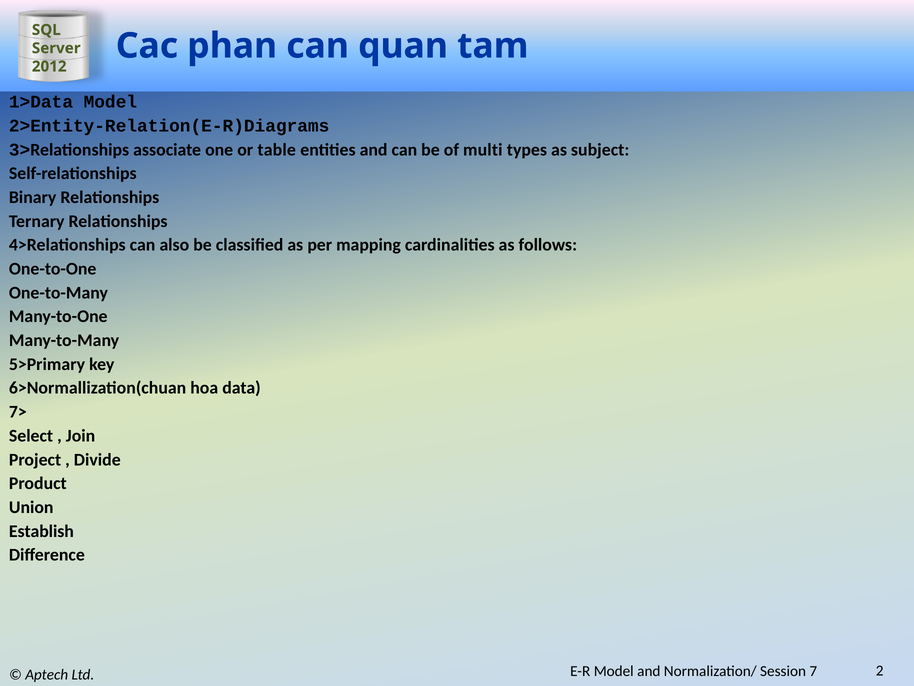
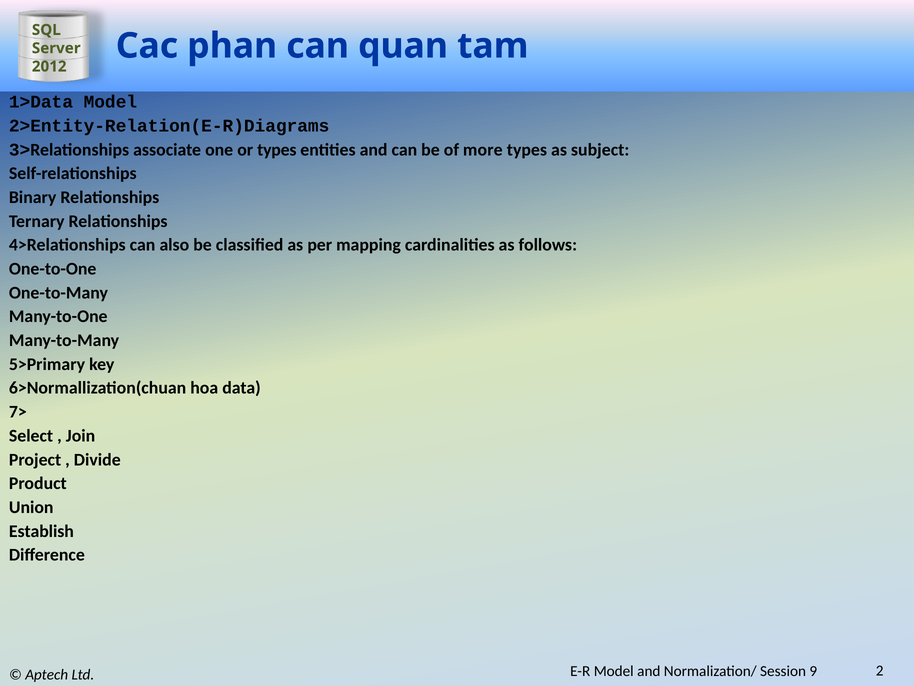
or table: table -> types (277, 150)
multi: multi -> more (483, 150)
7: 7 -> 9 (813, 671)
